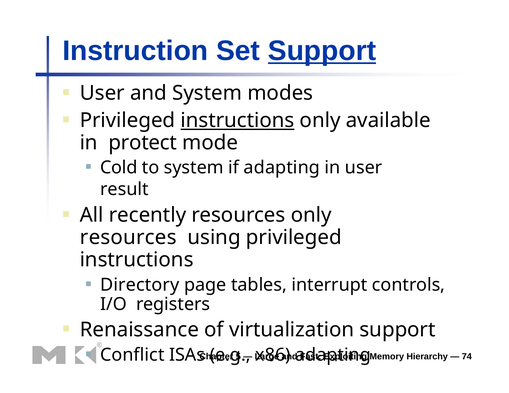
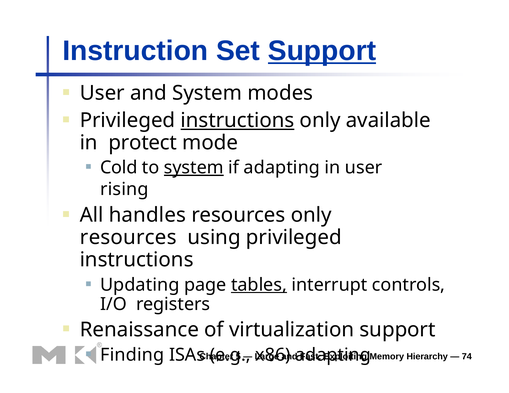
system underline: none -> present (194, 168)
result: result -> rising (124, 189)
recently: recently -> handles (147, 215)
Directory: Directory -> Updating (140, 285)
tables underline: none -> present (259, 285)
Conflict: Conflict -> Finding (132, 355)
